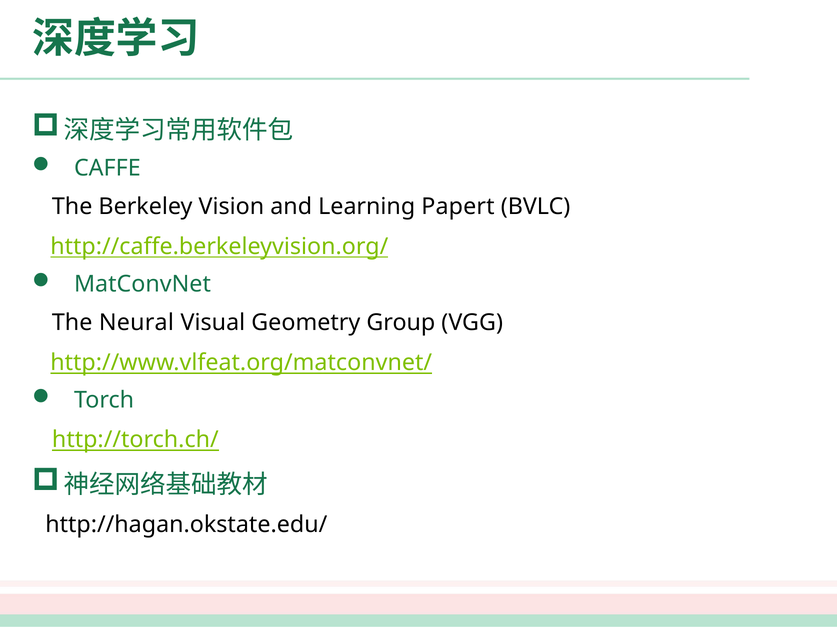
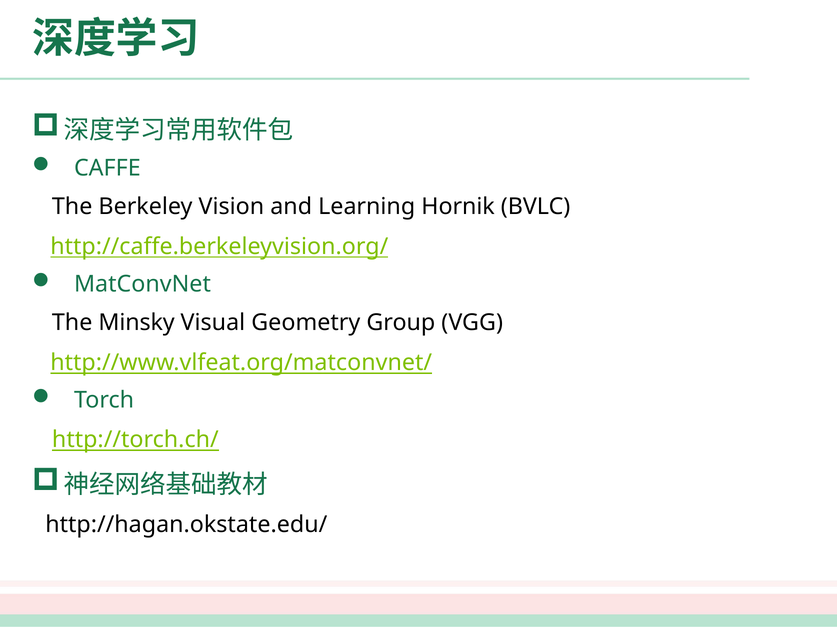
Papert: Papert -> Hornik (458, 207)
Neural: Neural -> Minsky (137, 323)
